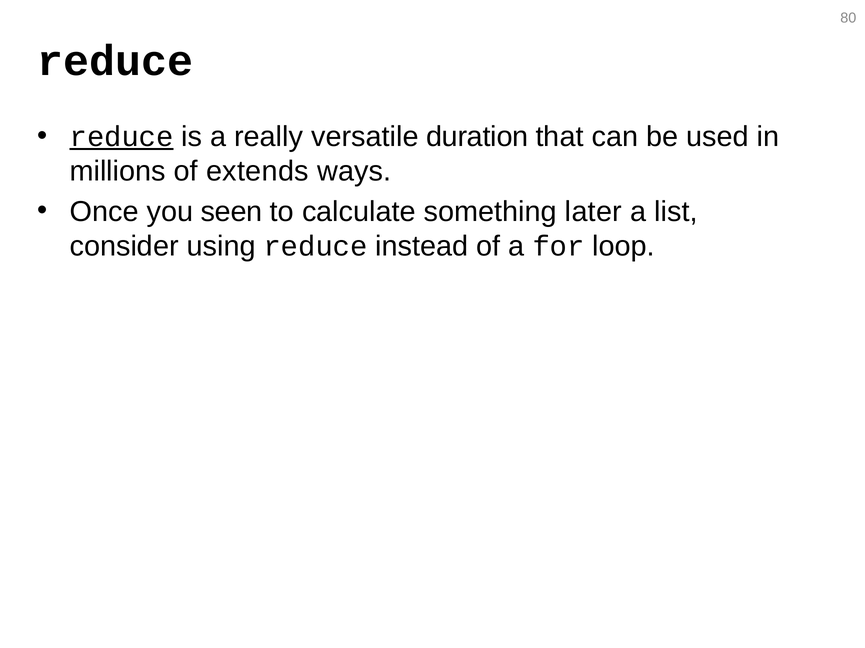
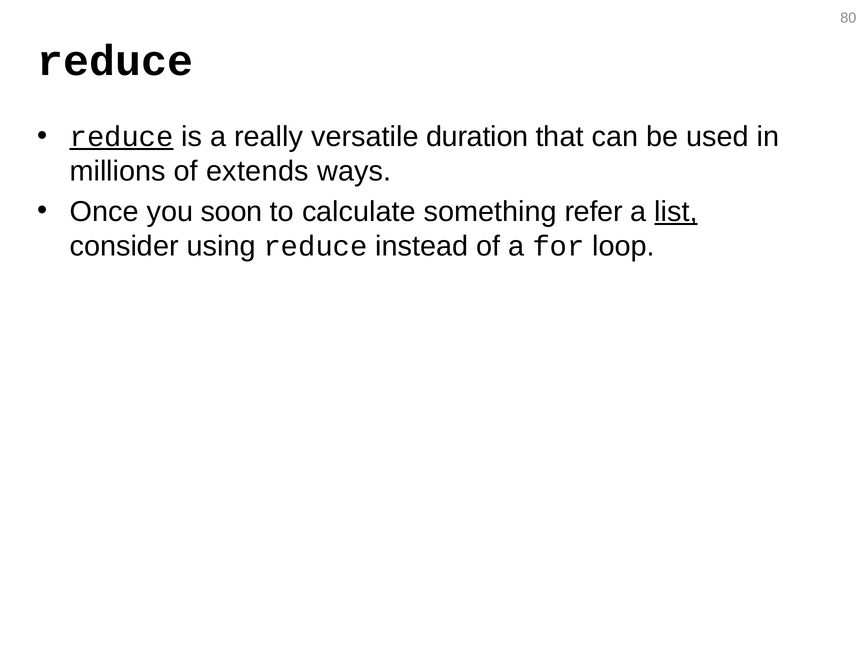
seen: seen -> soon (232, 212)
later: later -> refer (594, 212)
list underline: none -> present (676, 212)
